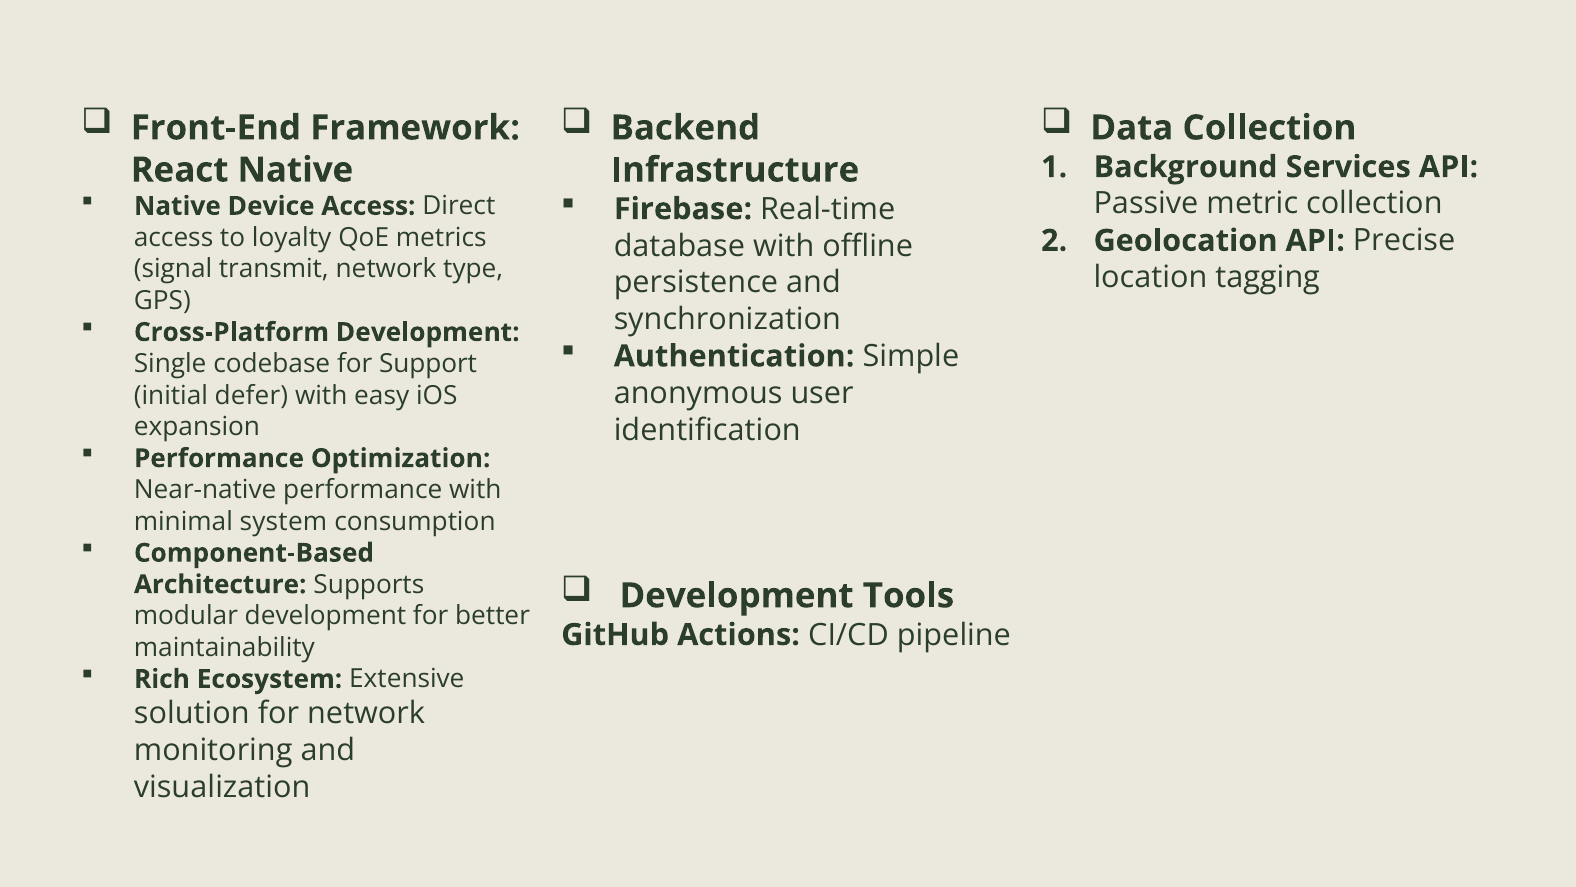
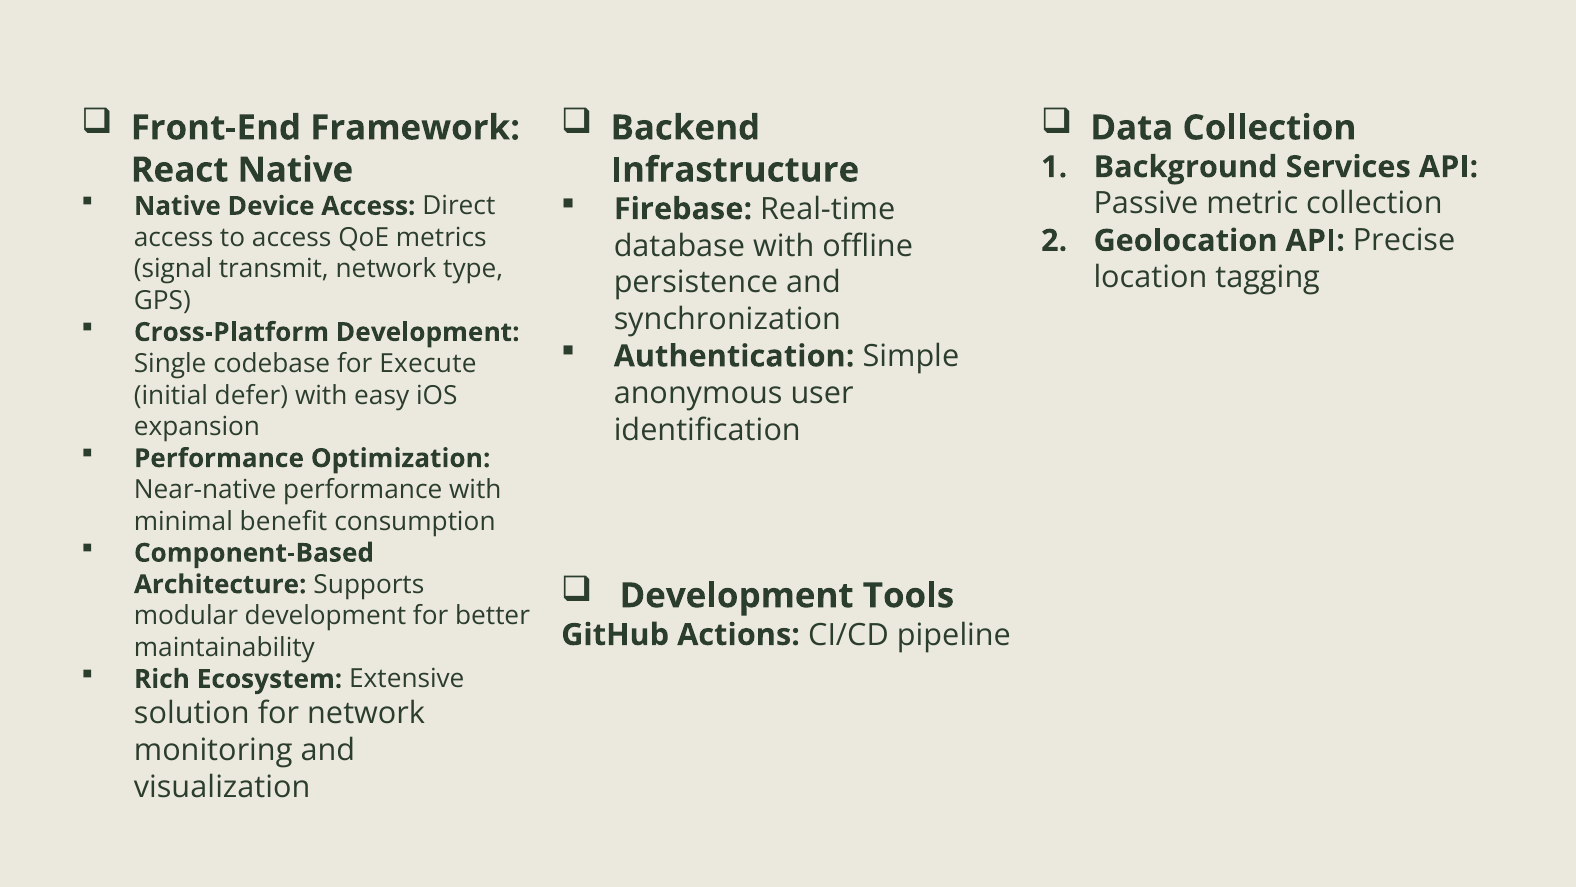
to loyalty: loyalty -> access (292, 238)
Support: Support -> Execute (428, 364)
system: system -> benefit (283, 521)
